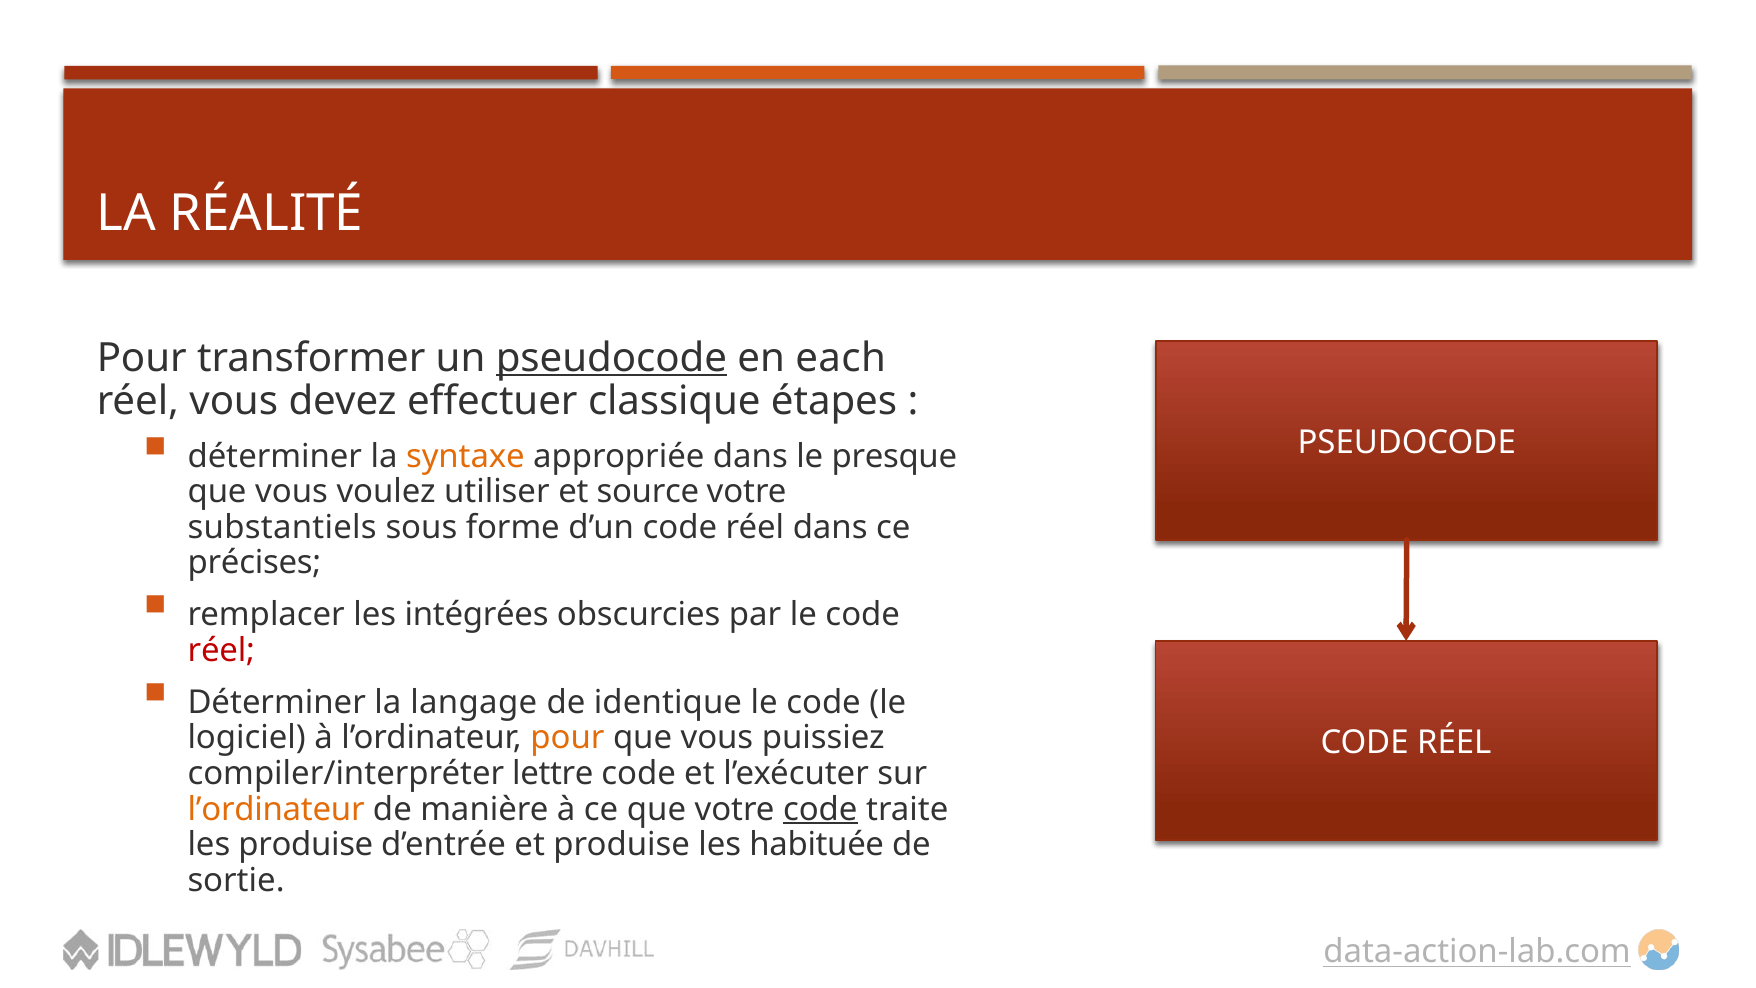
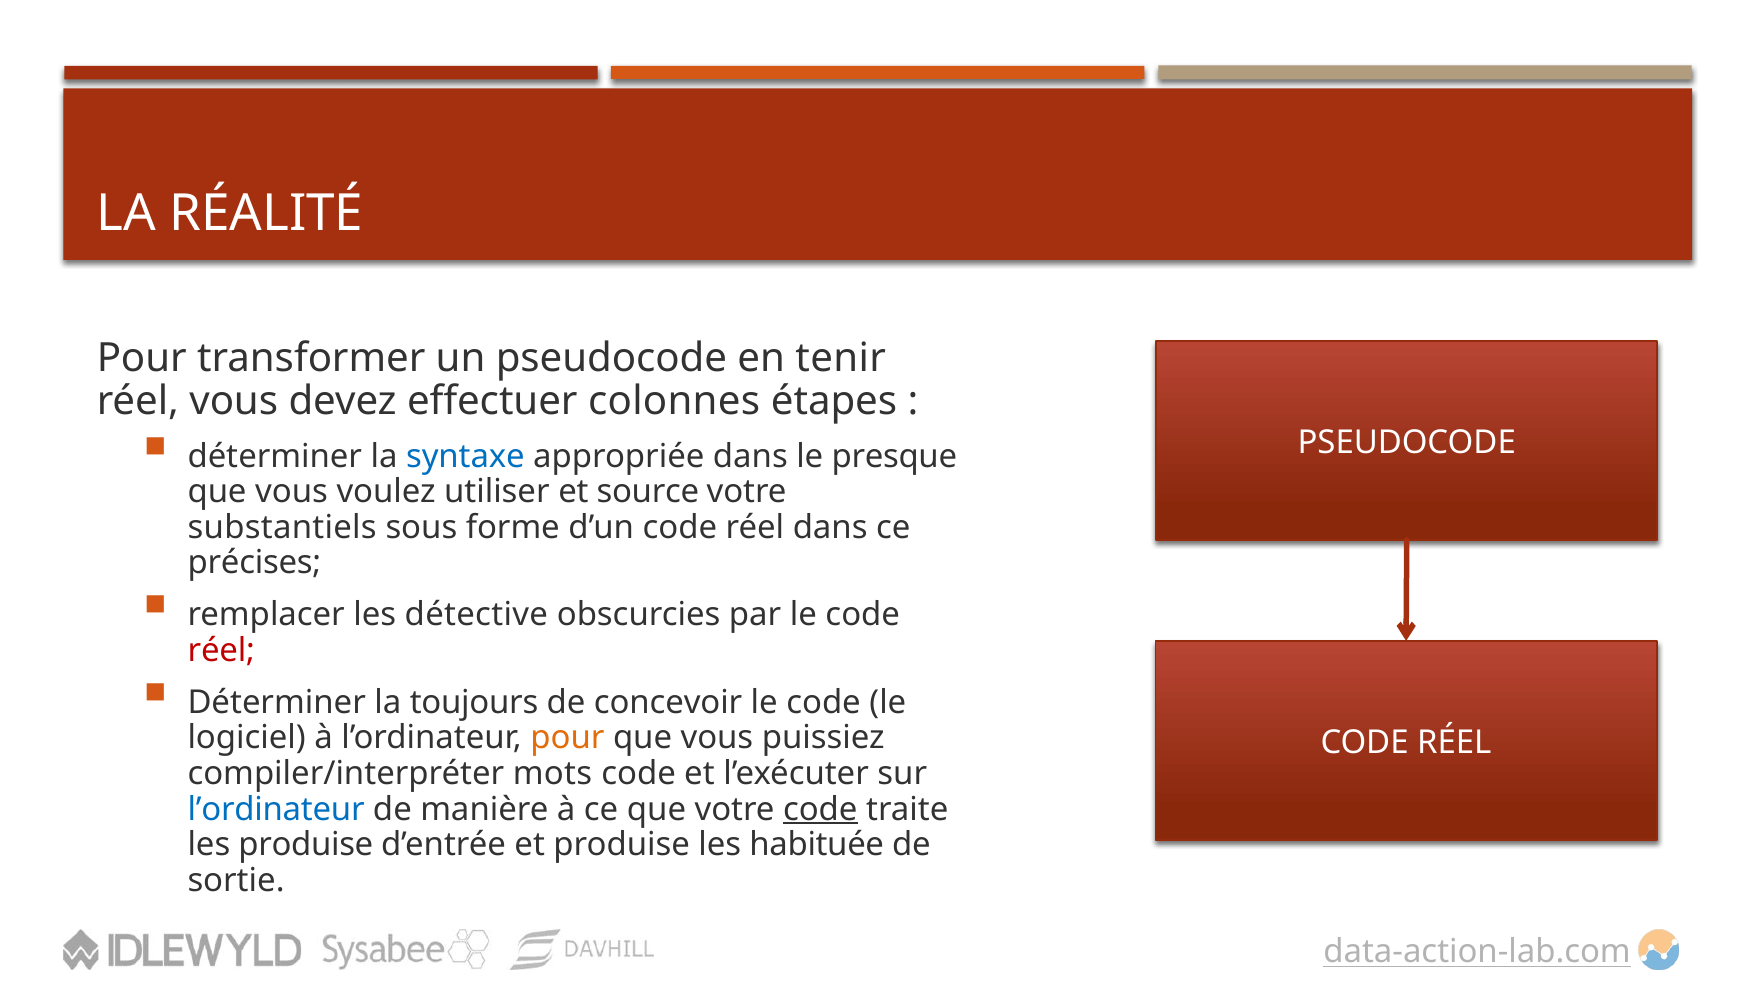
pseudocode underline: present -> none (611, 358)
each: each -> tenir (841, 358)
classique: classique -> colonnes (674, 401)
syntaxe colour: orange -> blue (465, 456)
intégrées: intégrées -> détective (476, 615)
langage: langage -> toujours (474, 702)
identique: identique -> concevoir (668, 702)
lettre: lettre -> mots (553, 773)
l’ordinateur colour: orange -> blue (276, 809)
